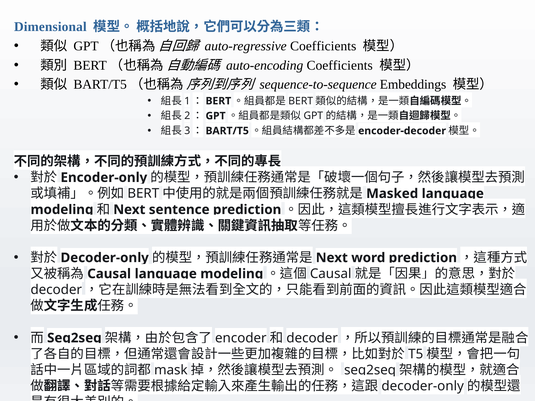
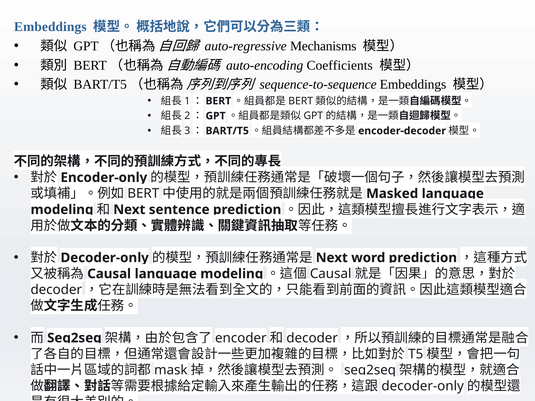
Dimensional: Dimensional -> Embeddings (50, 27)
auto-regressive Coefficients: Coefficients -> Mechanisms (323, 46)
